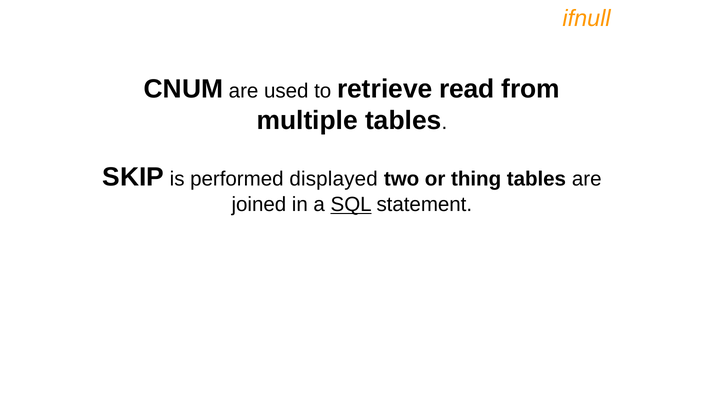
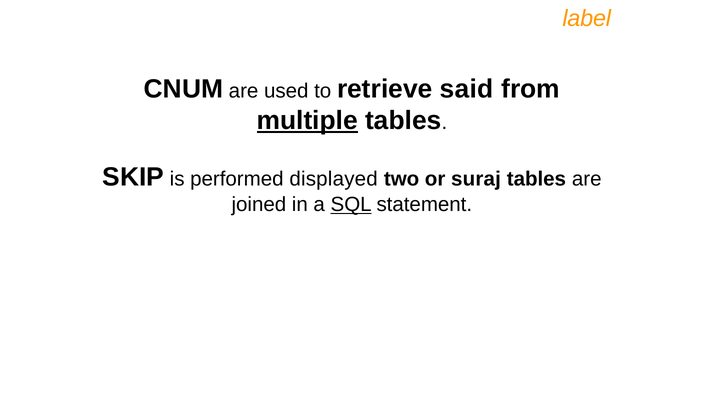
ifnull: ifnull -> label (587, 18)
read: read -> said (467, 89)
multiple underline: none -> present (307, 121)
thing: thing -> suraj (476, 179)
